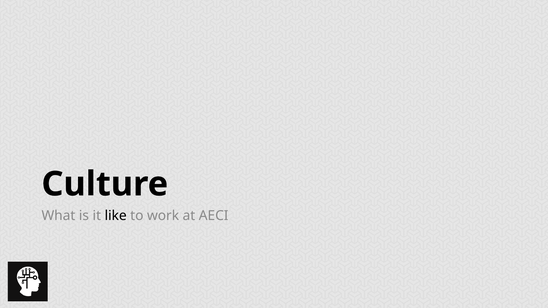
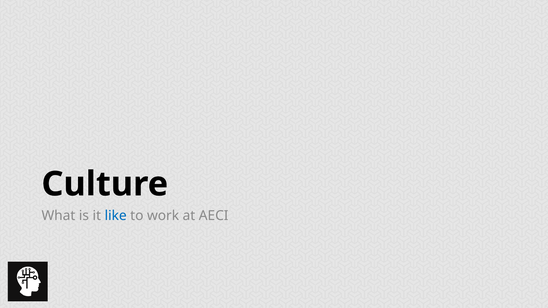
like colour: black -> blue (116, 216)
